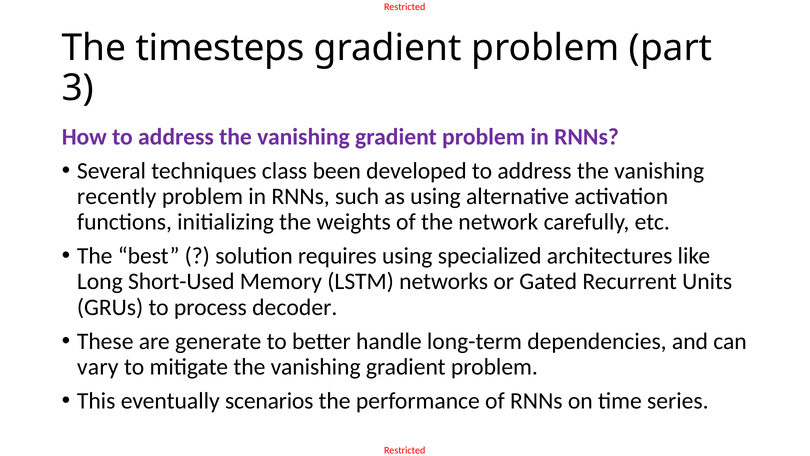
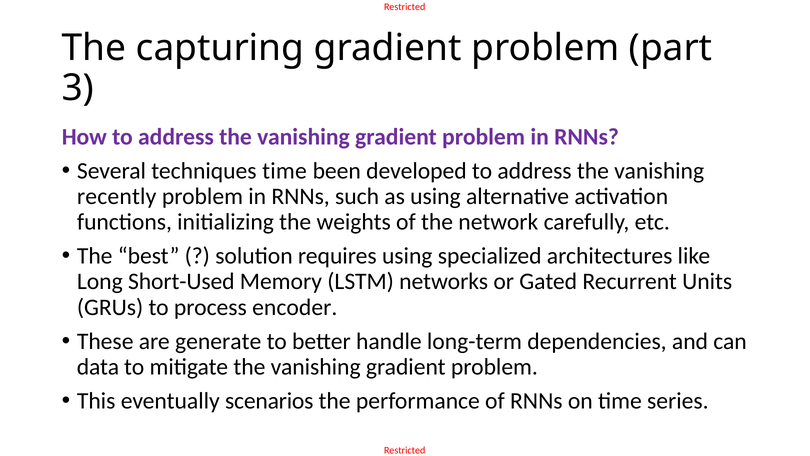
timesteps: timesteps -> capturing (220, 48)
techniques class: class -> time (284, 171)
decoder: decoder -> encoder (295, 307)
vary: vary -> data (98, 366)
